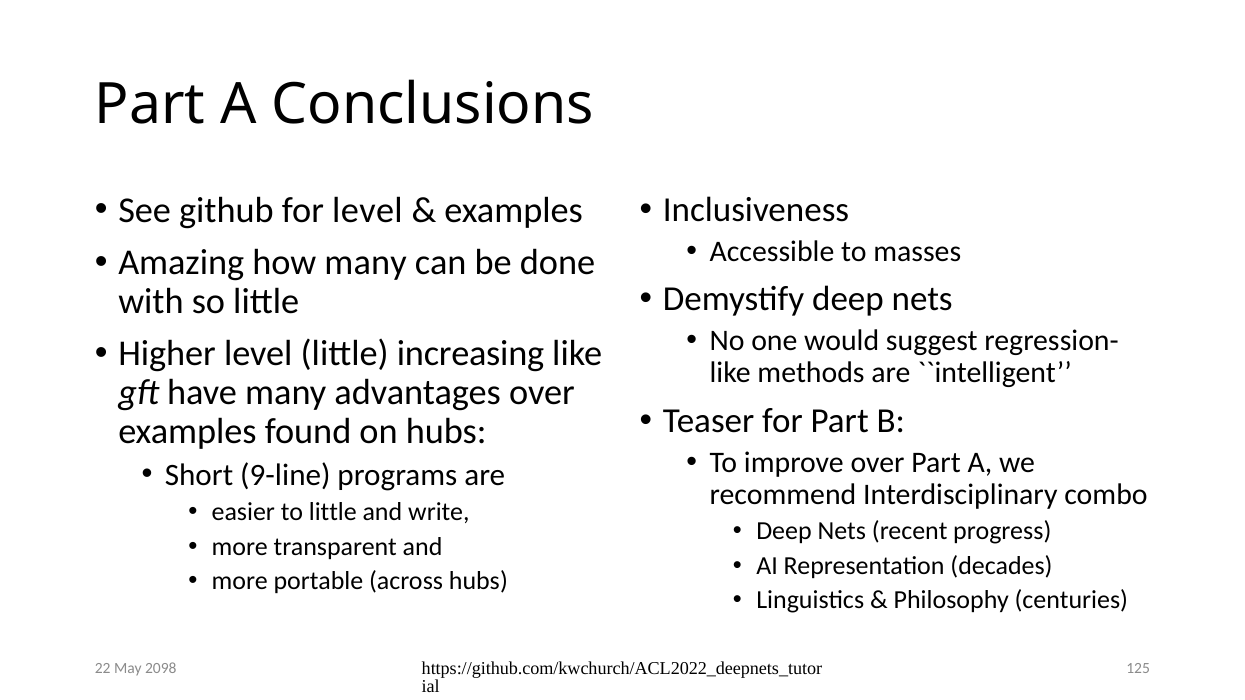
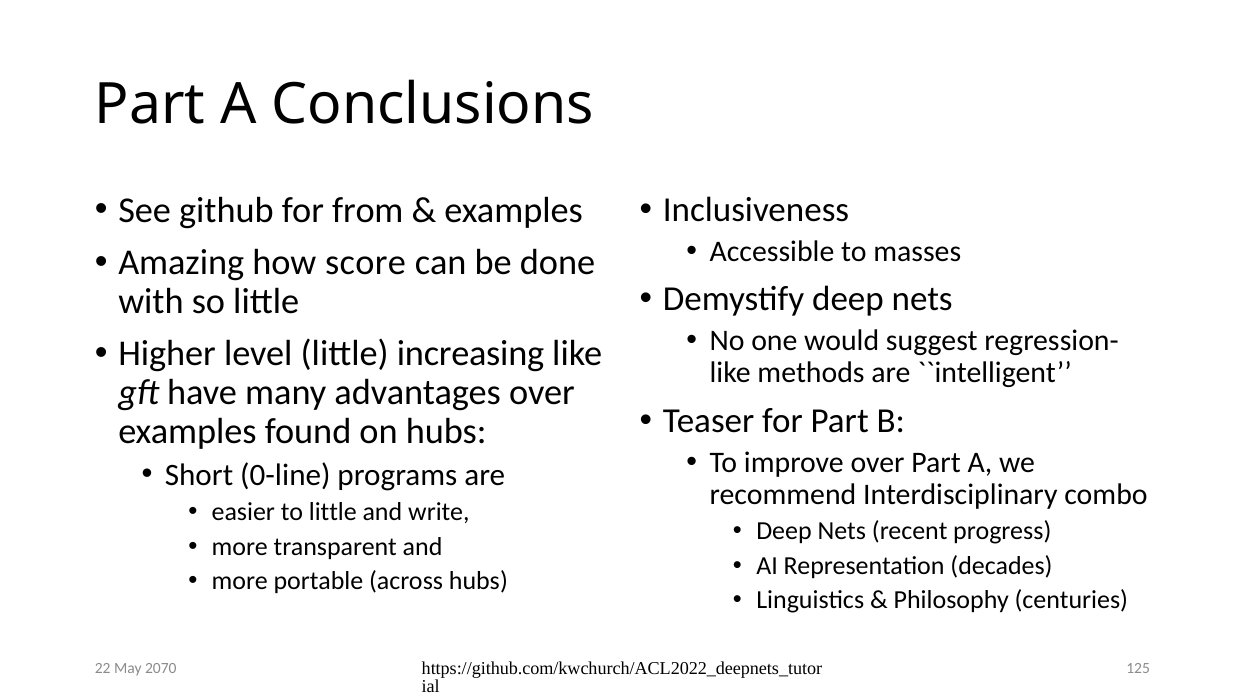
for level: level -> from (368, 210)
how many: many -> score (365, 263)
9-line: 9-line -> 0-line (285, 475)
2098: 2098 -> 2070 (161, 669)
